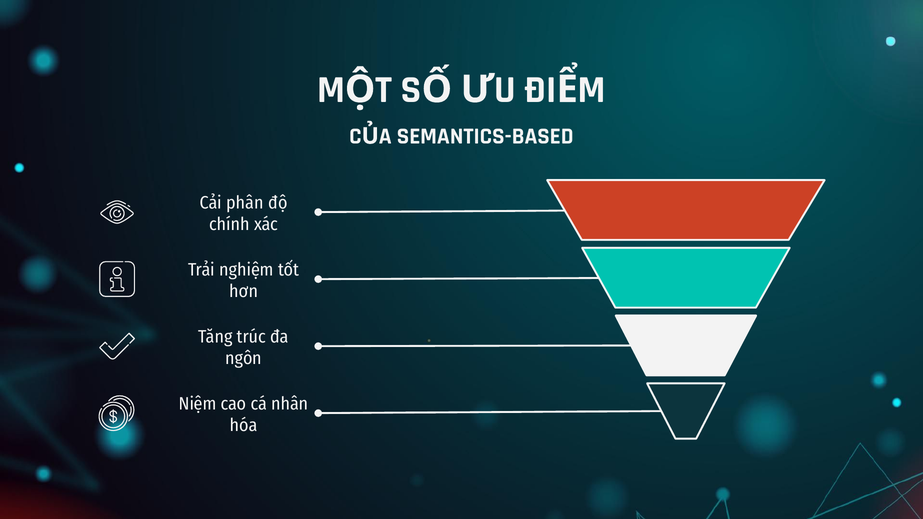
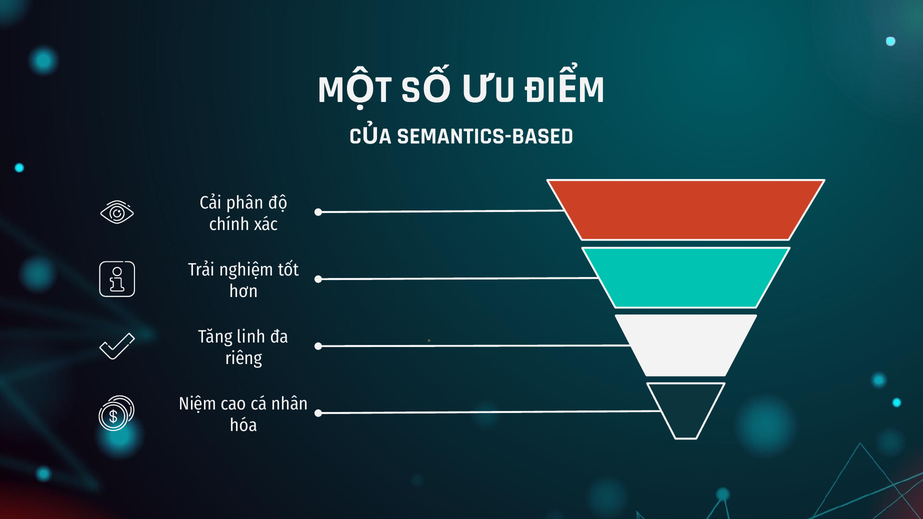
trúc: trúc -> linh (251, 337)
ngôn: ngôn -> riêng (244, 358)
